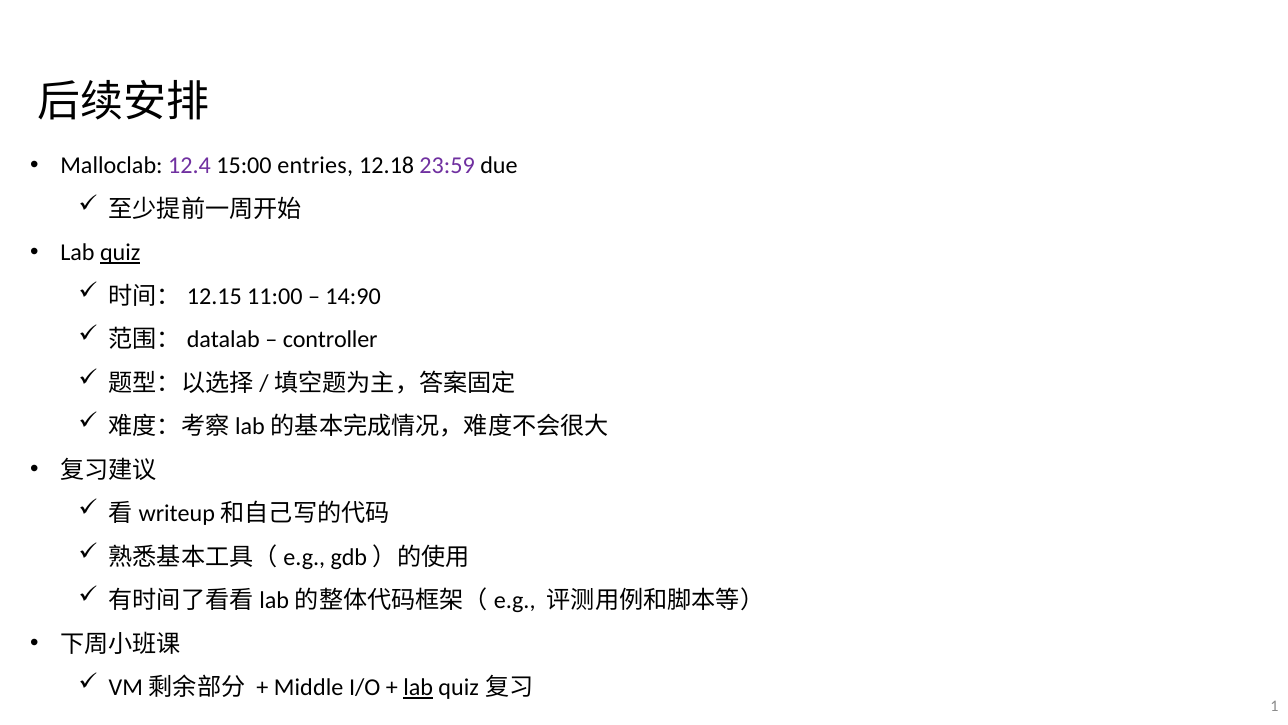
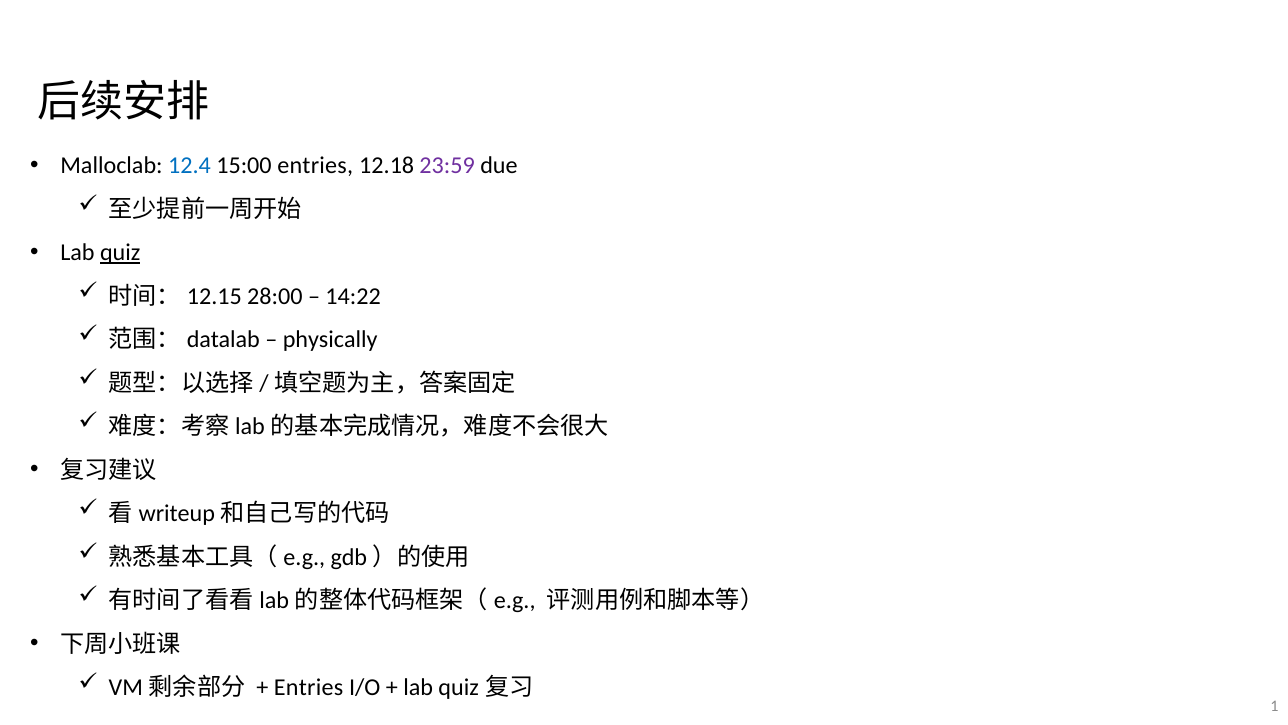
12.4 colour: purple -> blue (189, 166)
11:00: 11:00 -> 28:00 (275, 296)
14:90: 14:90 -> 14:22 (353, 296)
controller: controller -> physically (330, 340)
Middle: Middle -> Entries (309, 687)
lab underline: present -> none (418, 687)
